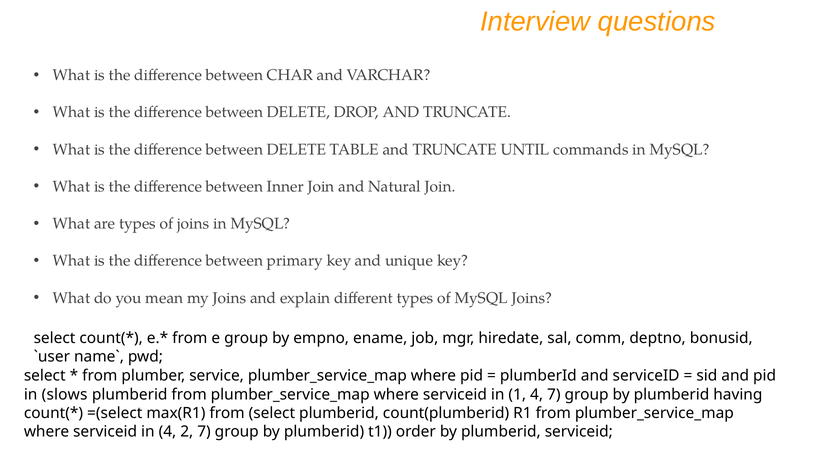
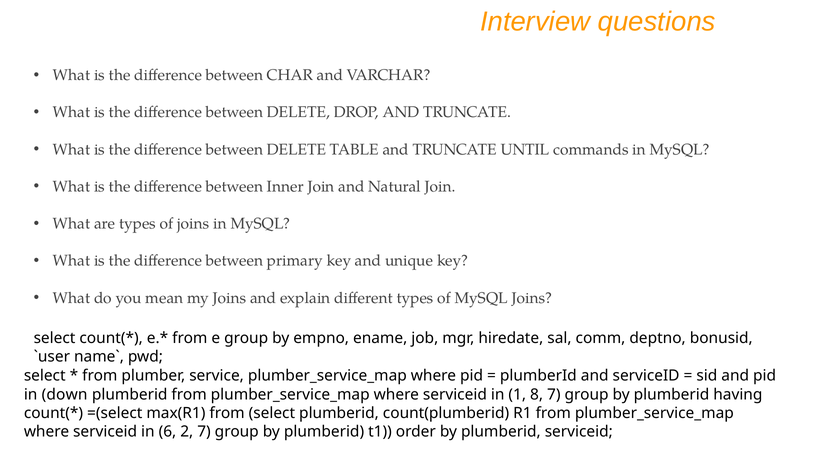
slows: slows -> down (65, 394)
1 4: 4 -> 8 (537, 394)
in 4: 4 -> 6 (167, 432)
